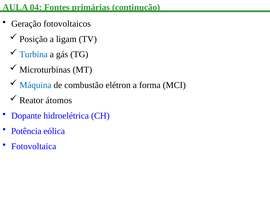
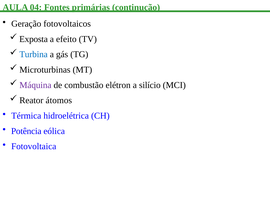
Posição: Posição -> Exposta (34, 39)
ligam: ligam -> efeito (66, 39)
Máquina colour: blue -> purple (35, 85)
forma: forma -> silício (150, 85)
Dopante: Dopante -> Térmica (26, 115)
